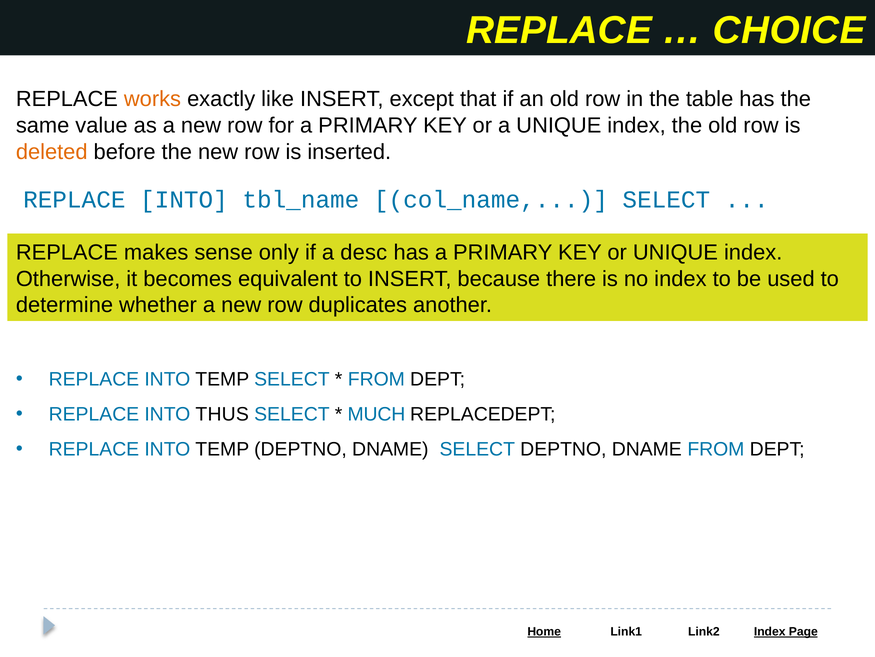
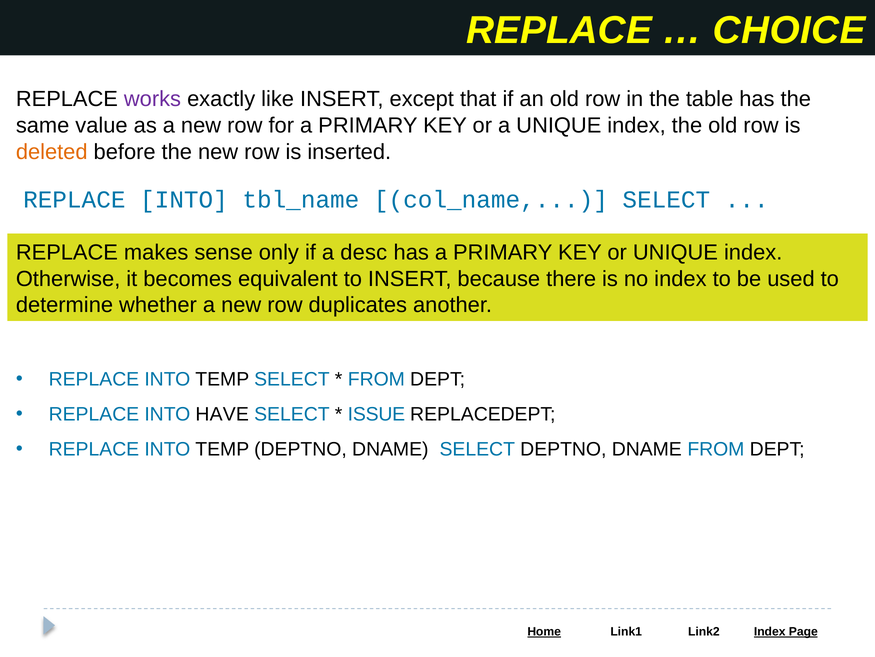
works colour: orange -> purple (152, 99)
THUS: THUS -> HAVE (222, 414)
MUCH: MUCH -> ISSUE (376, 414)
